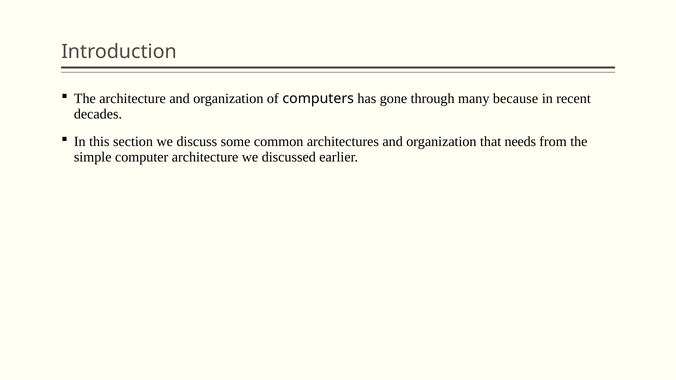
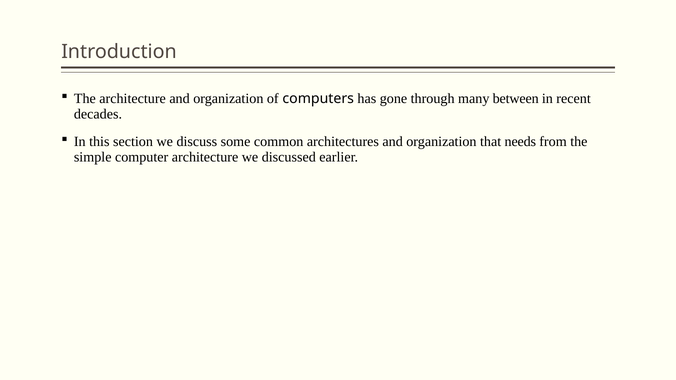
because: because -> between (516, 99)
